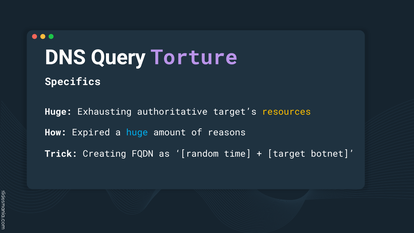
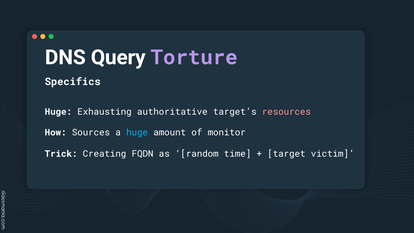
resources colour: yellow -> pink (286, 112)
Expired: Expired -> Sources (91, 132)
reasons: reasons -> monitor (227, 132)
botnet: botnet -> victim (333, 154)
